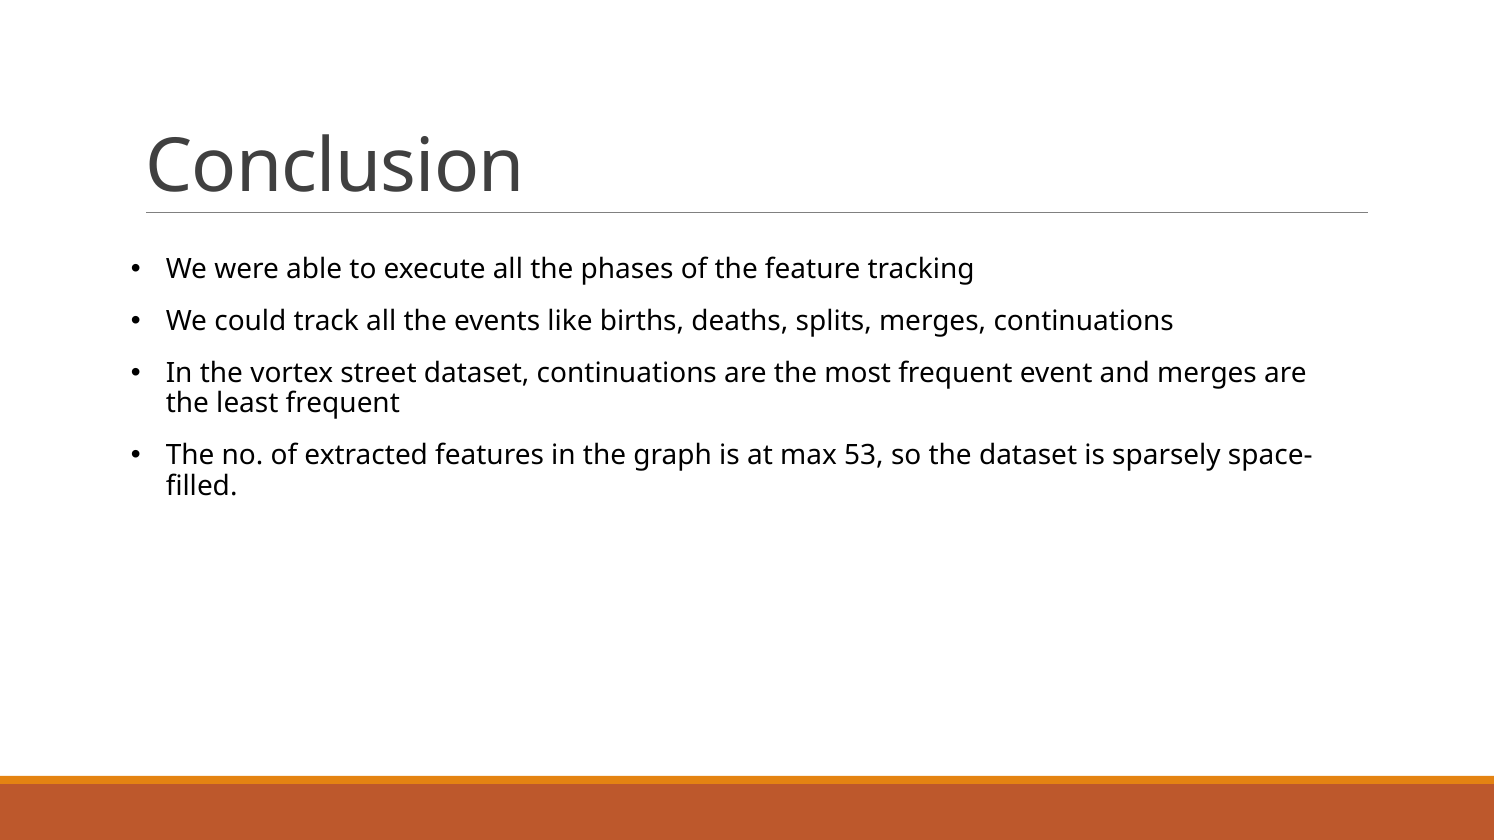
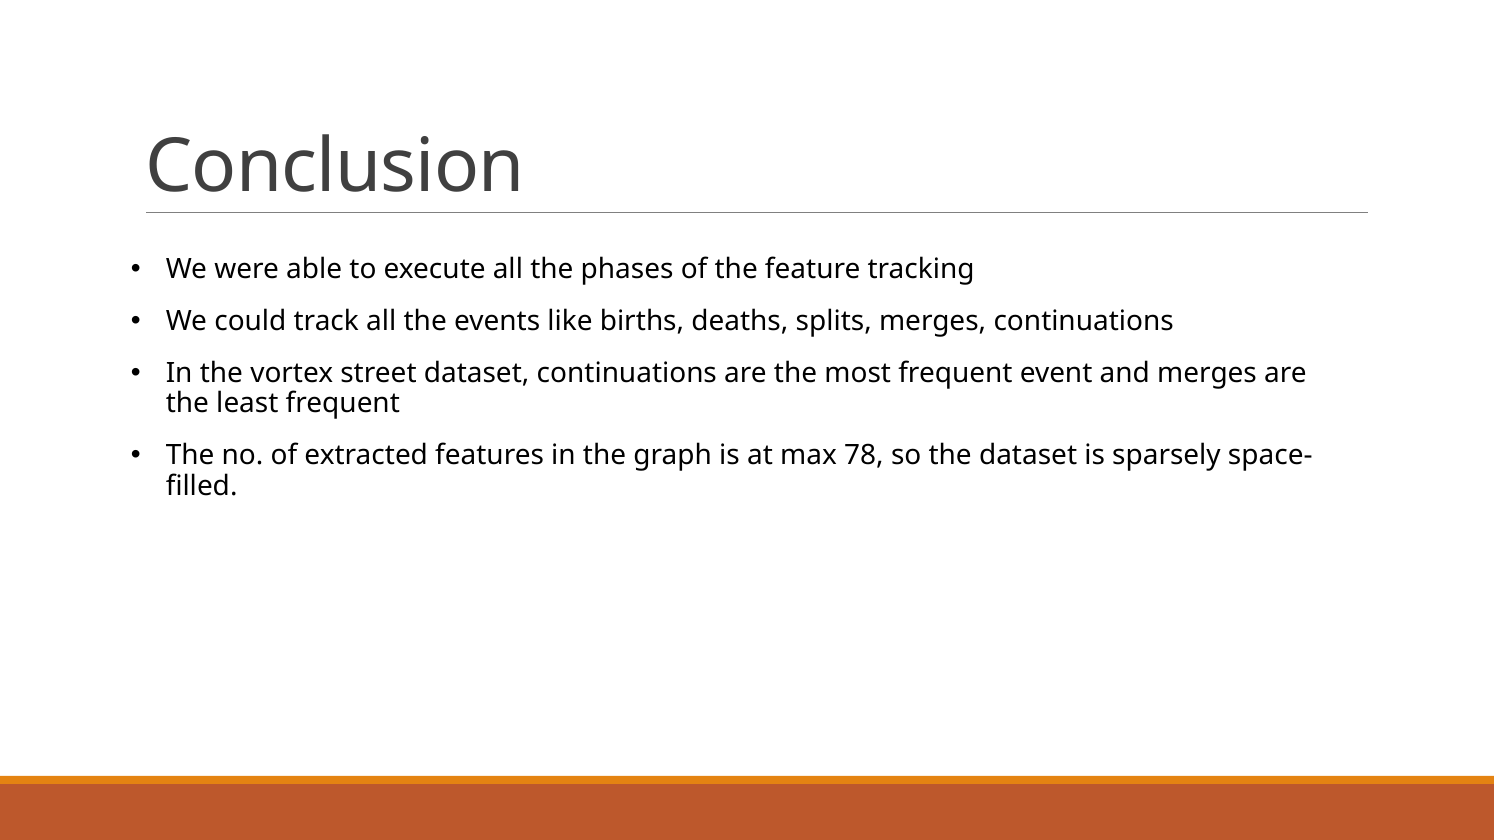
53: 53 -> 78 (864, 456)
